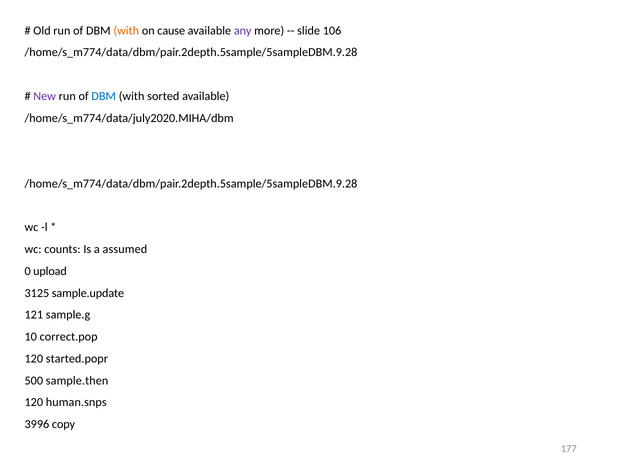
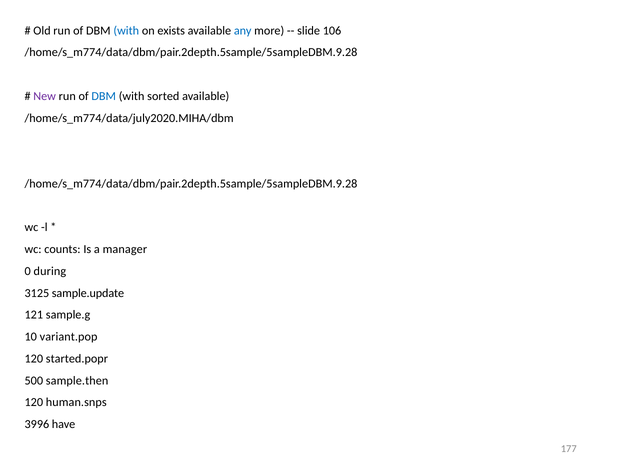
with colour: orange -> blue (126, 31)
cause: cause -> exists (171, 31)
any colour: purple -> blue (243, 31)
assumed: assumed -> manager (125, 249)
upload: upload -> during (50, 271)
correct.pop: correct.pop -> variant.pop (69, 336)
copy: copy -> have (64, 424)
